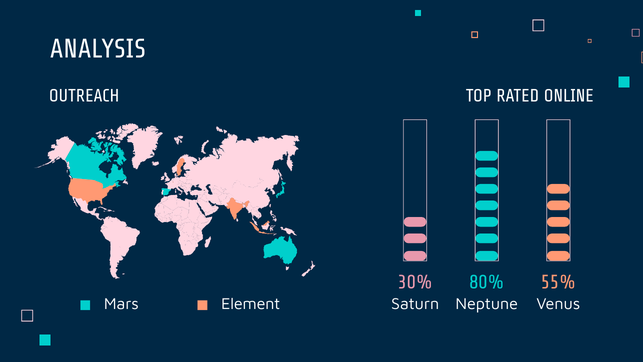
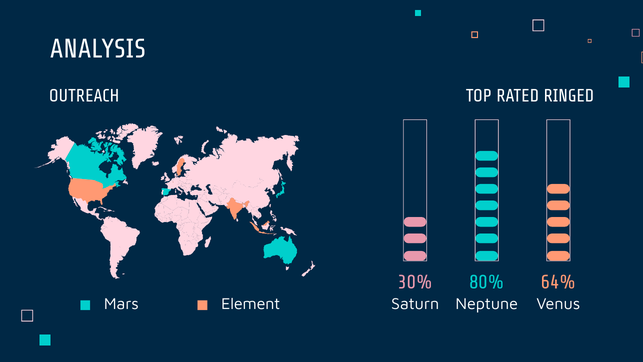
ONLINE: ONLINE -> RINGED (569, 96)
55%: 55% -> 64% (558, 282)
